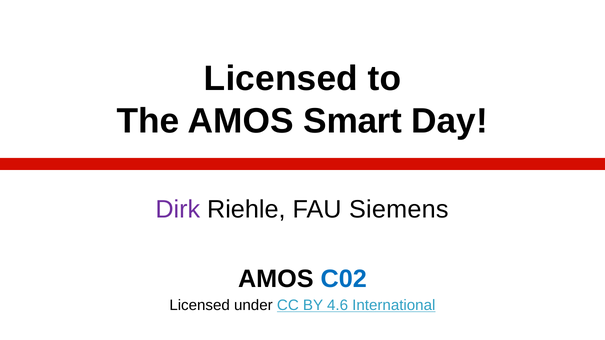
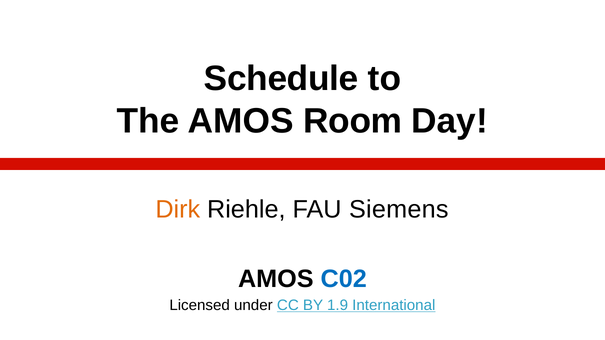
Licensed: Licensed -> Schedule (281, 79)
Smart: Smart -> Room (353, 121)
Dirk colour: purple -> orange (178, 210)
4.6: 4.6 -> 1.9 (338, 305)
